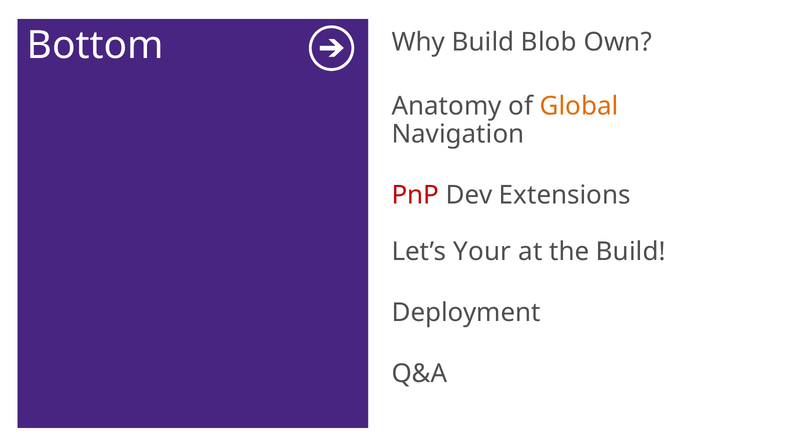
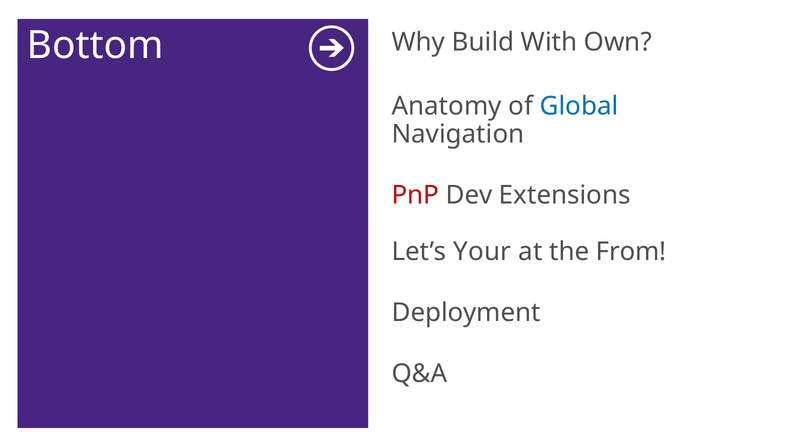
Blob: Blob -> With (549, 42)
Global colour: orange -> blue (579, 106)
the Build: Build -> From (631, 252)
